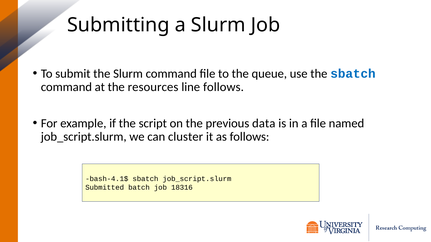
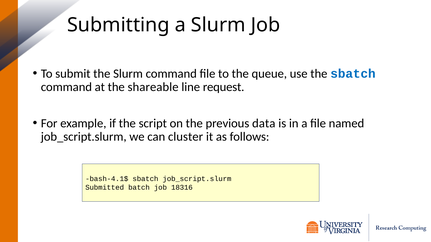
resources: resources -> shareable (153, 87)
line follows: follows -> request (224, 87)
